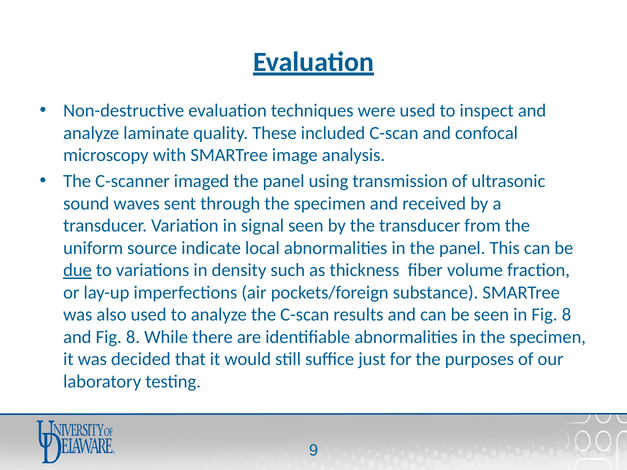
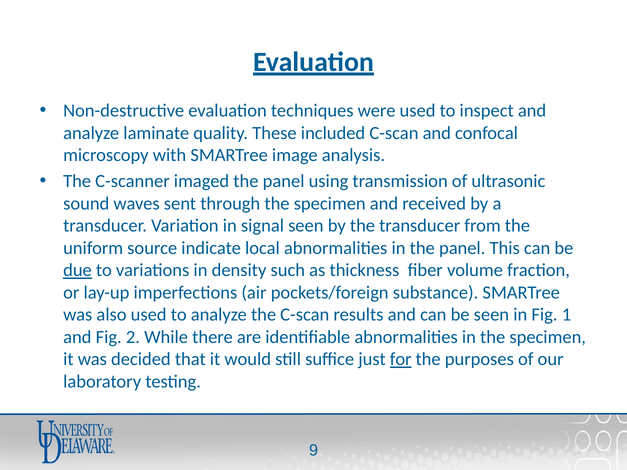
in Fig 8: 8 -> 1 (566, 315)
and Fig 8: 8 -> 2 (133, 337)
for underline: none -> present (401, 360)
